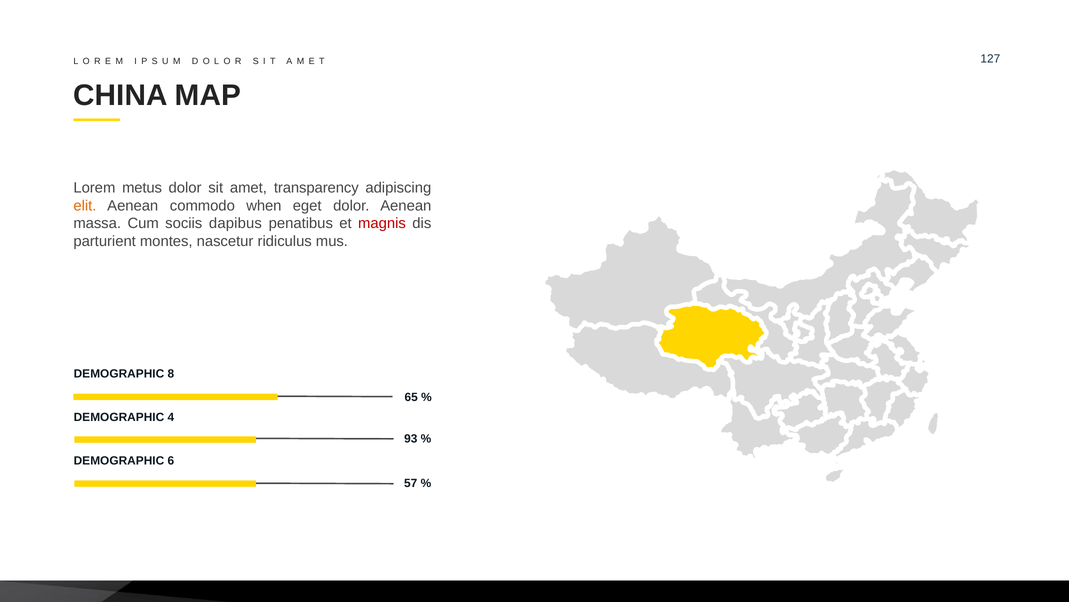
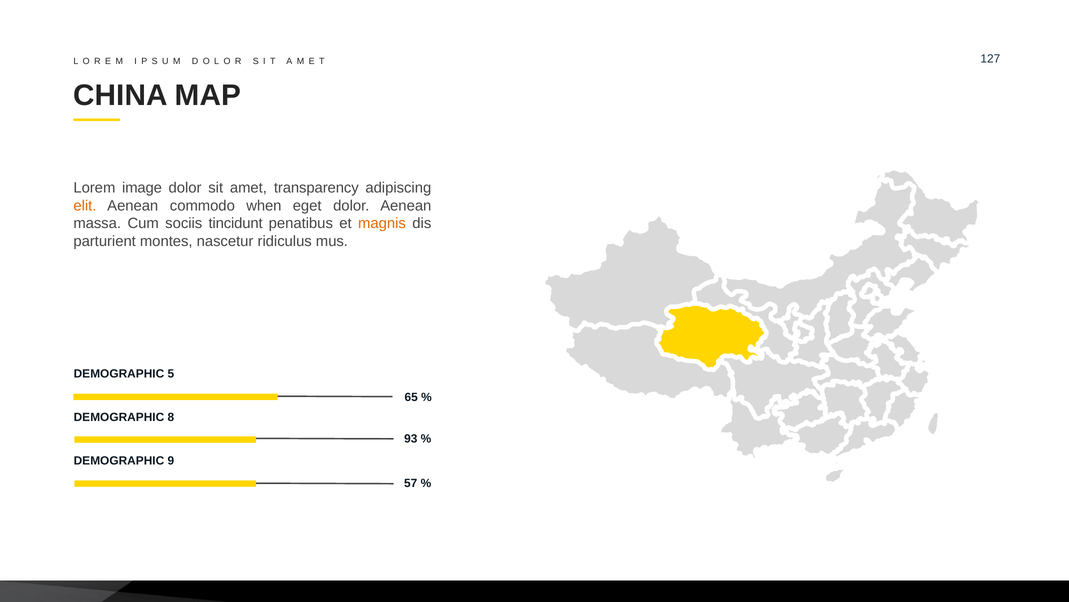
metus: metus -> image (142, 188)
dapibus: dapibus -> tincidunt (236, 223)
magnis colour: red -> orange (382, 223)
8: 8 -> 5 (171, 373)
4: 4 -> 8 (171, 417)
6: 6 -> 9 (171, 460)
